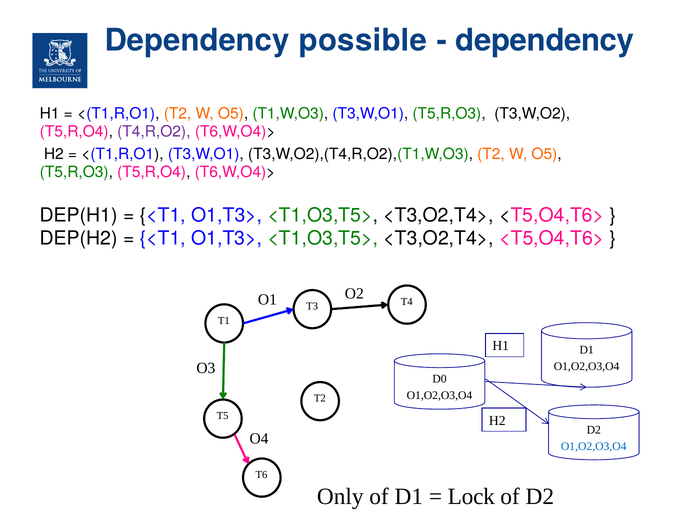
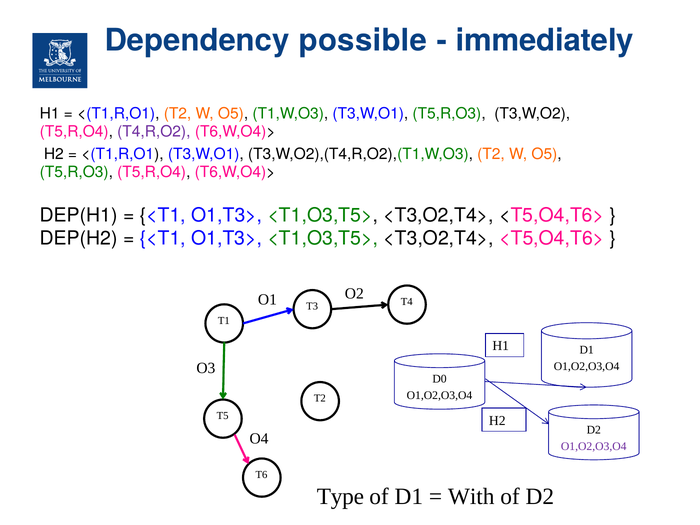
dependency: dependency -> immediately (545, 40)
O1,O2,O3,O4 colour: blue -> purple (594, 446)
Only: Only -> Type (340, 497)
Lock: Lock -> With (471, 497)
